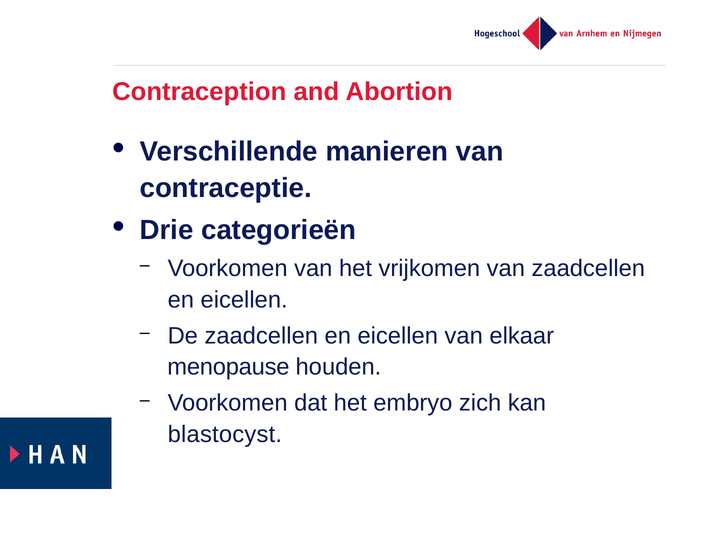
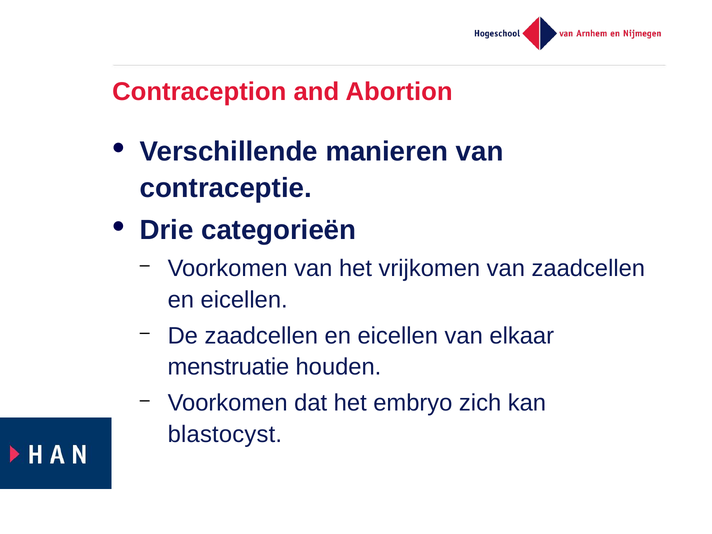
menopause: menopause -> menstruatie (228, 367)
